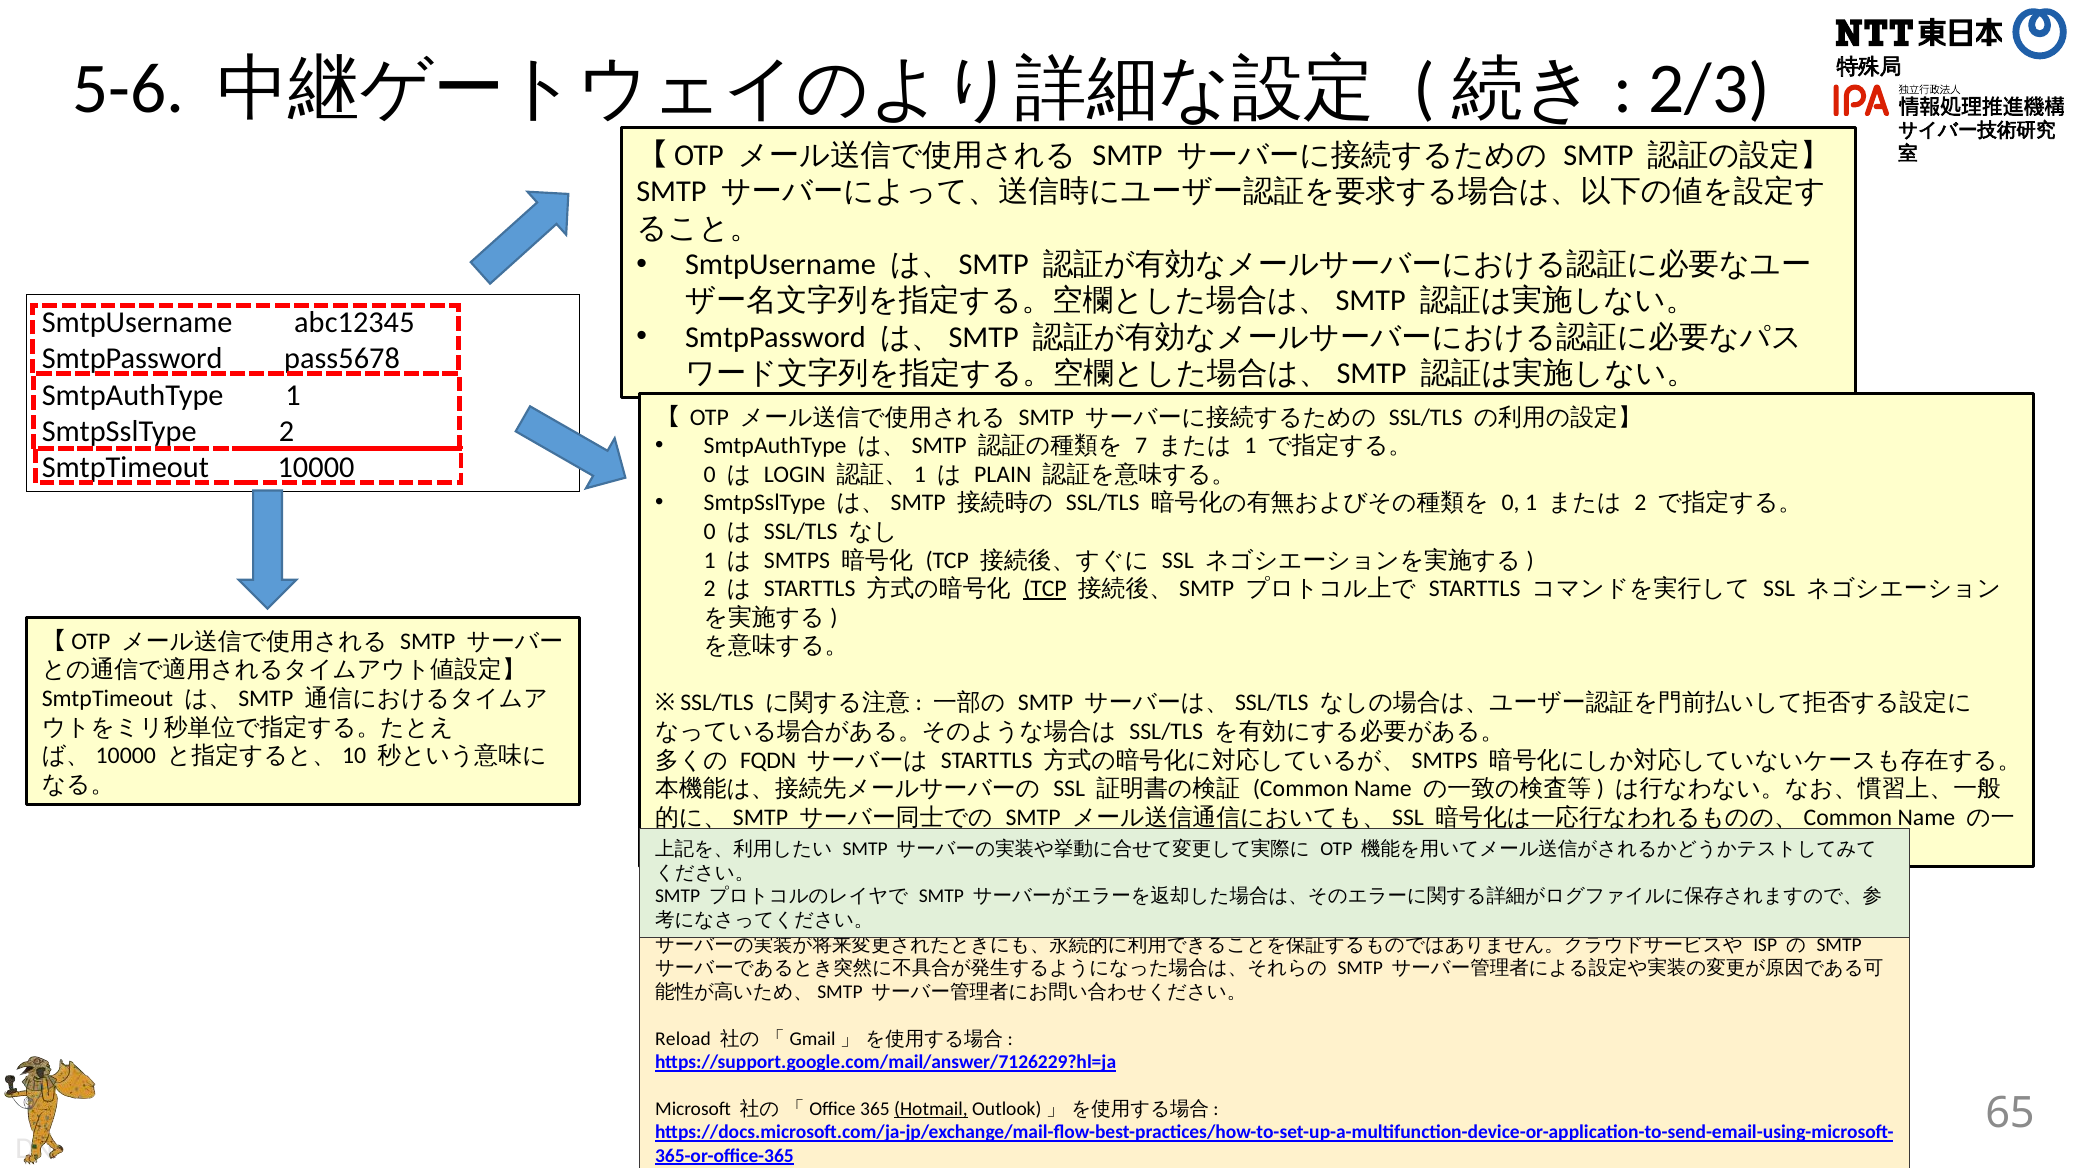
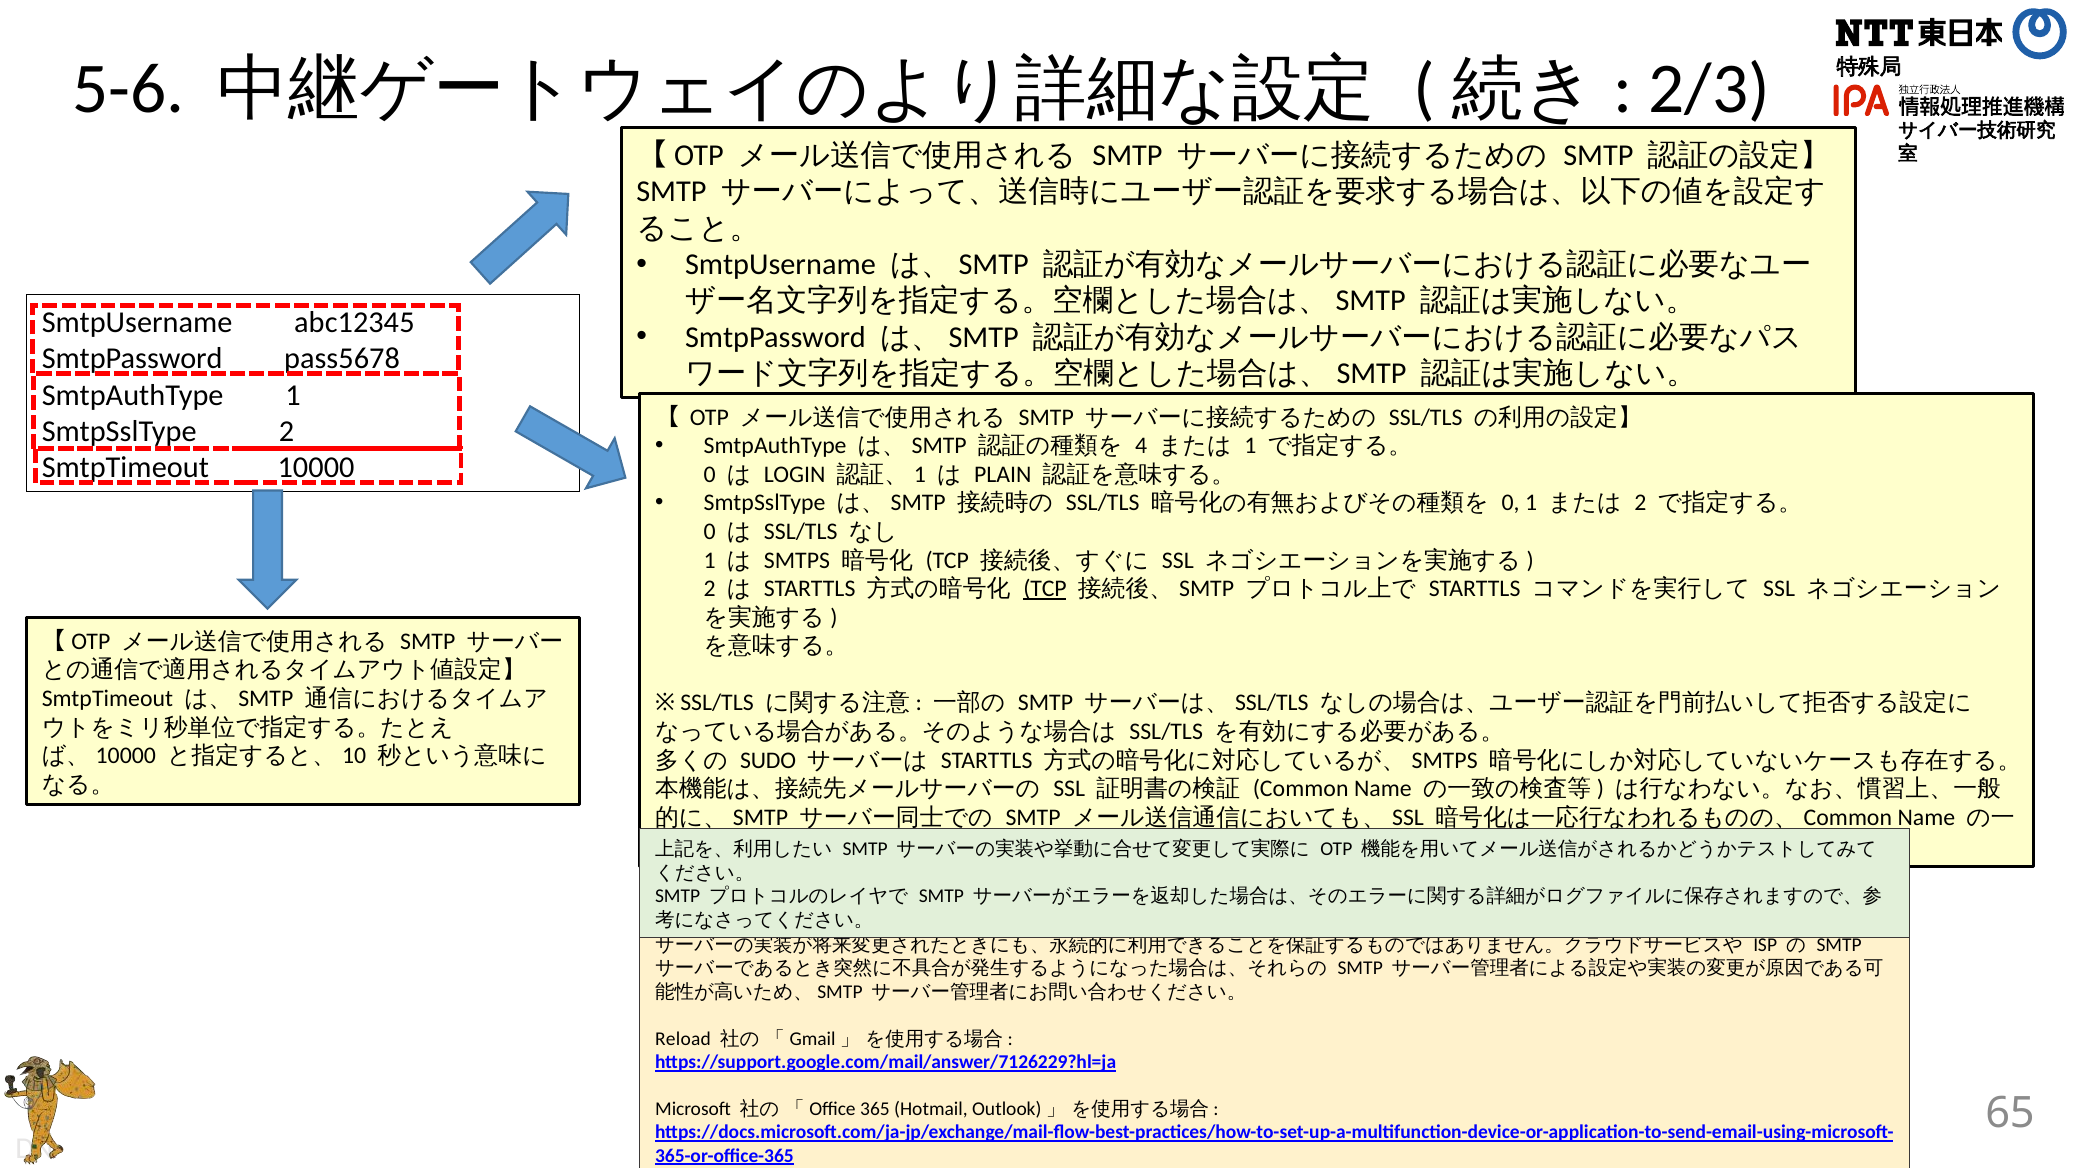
7: 7 -> 4 (1141, 446)
FQDN: FQDN -> SUDO (768, 760)
Hotmail underline: present -> none (931, 1109)
